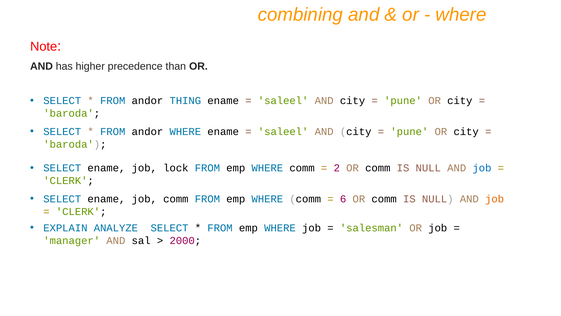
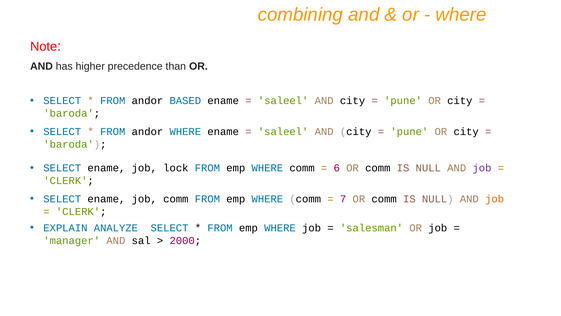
THING: THING -> BASED (185, 101)
2: 2 -> 6 (337, 168)
job colour: blue -> purple (482, 168)
6: 6 -> 7 (343, 199)
